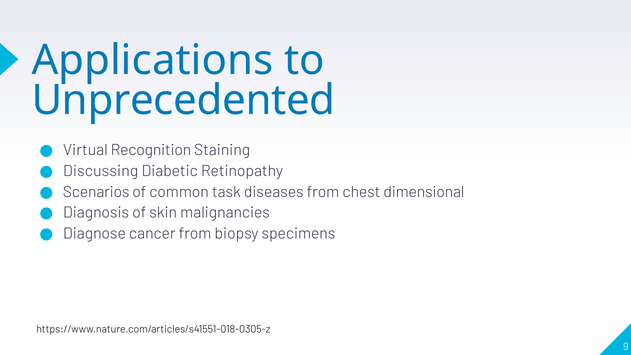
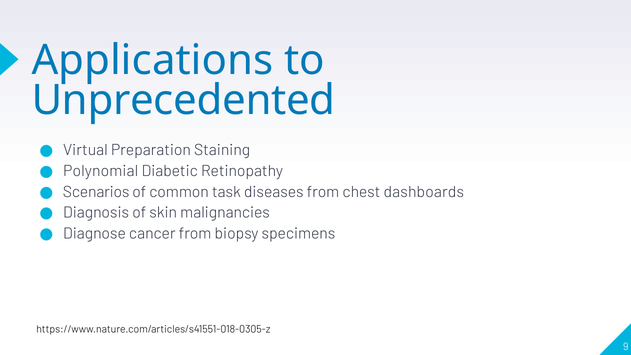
Recognition: Recognition -> Preparation (151, 150)
Discussing: Discussing -> Polynomial (101, 171)
dimensional: dimensional -> dashboards (424, 192)
